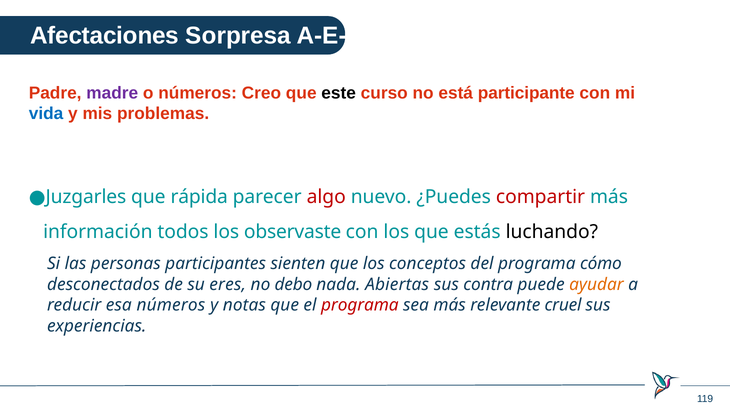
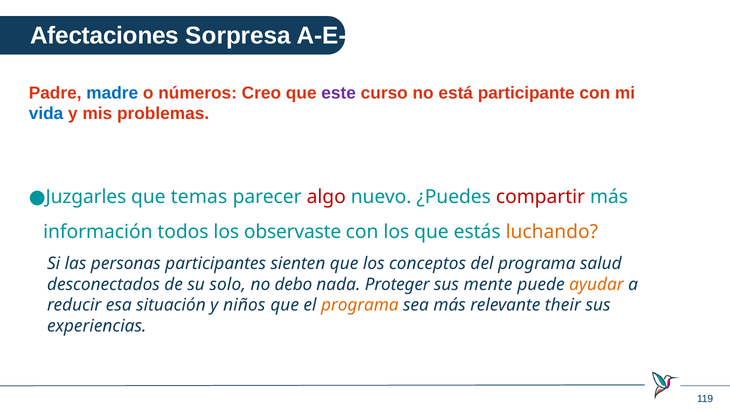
madre colour: purple -> blue (112, 93)
este colour: black -> purple (339, 93)
rápida: rápida -> temas (199, 197)
luchando colour: black -> orange (552, 232)
cómo: cómo -> salud (601, 263)
eres: eres -> solo (228, 284)
Abiertas: Abiertas -> Proteger (397, 284)
contra: contra -> mente (488, 284)
esa números: números -> situación (171, 305)
notas: notas -> niños (244, 305)
programa colour: red -> orange (360, 305)
cruel: cruel -> their (563, 305)
